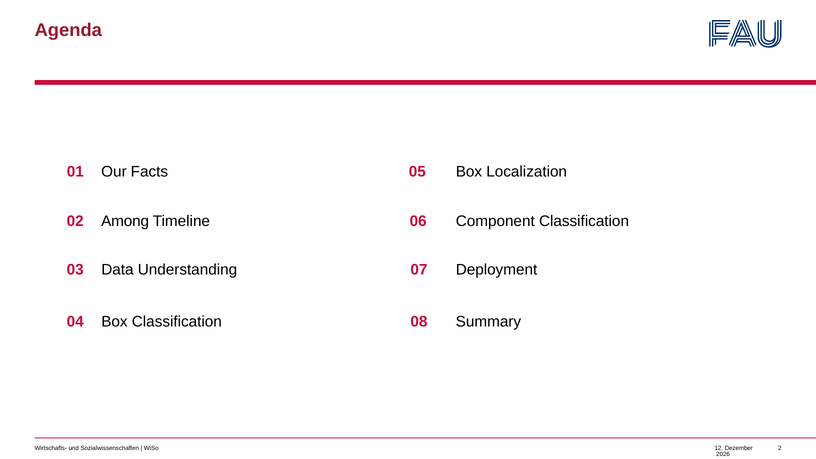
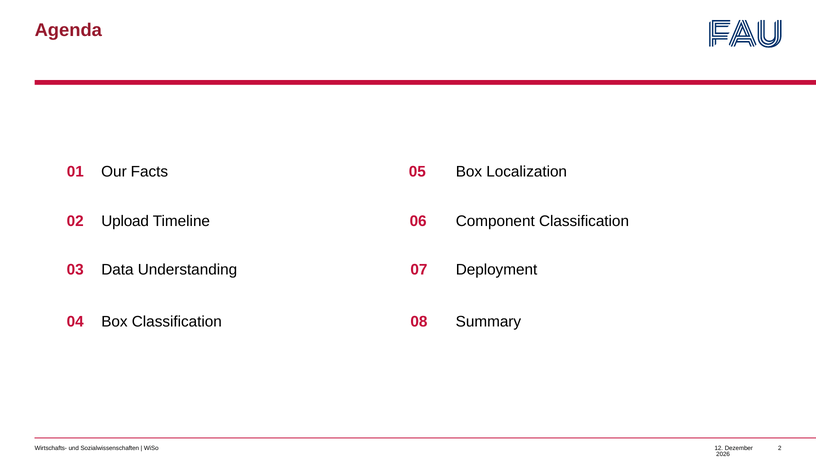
Among: Among -> Upload (125, 221)
